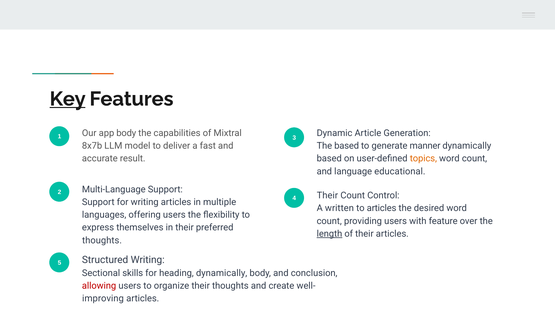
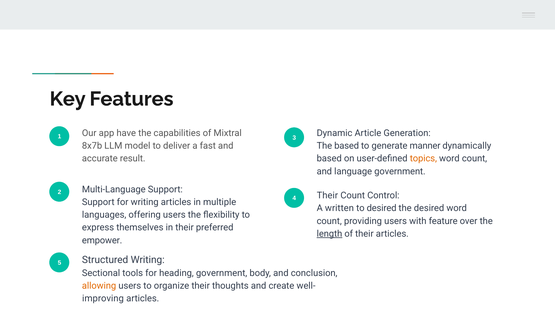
Key underline: present -> none (68, 99)
app body: body -> have (126, 133)
language educational: educational -> government (400, 171)
to articles: articles -> desired (382, 208)
thoughts: thoughts -> empower (102, 240)
skills: skills -> tools (133, 273)
heading dynamically: dynamically -> government (222, 273)
allowing colour: red -> orange (99, 286)
